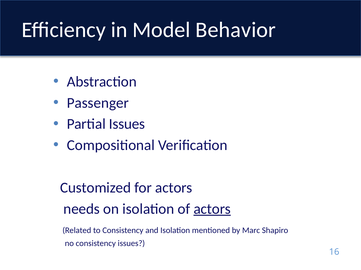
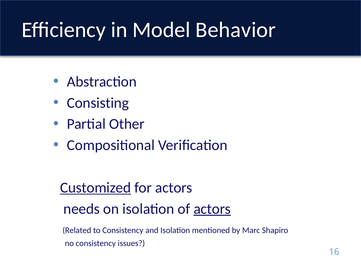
Passenger: Passenger -> Consisting (98, 103)
Partial Issues: Issues -> Other (127, 124)
Customized underline: none -> present (96, 188)
